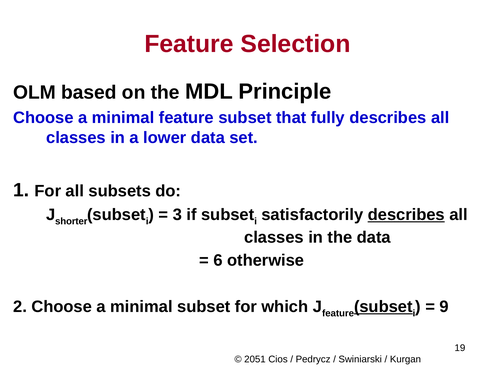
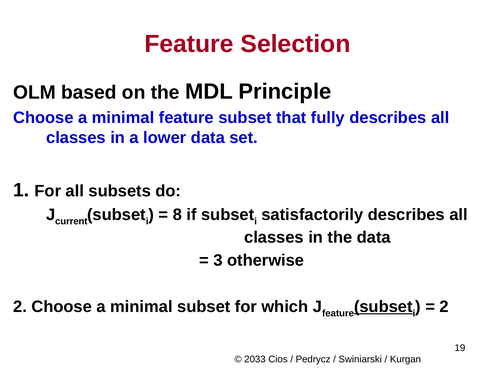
shorter: shorter -> current (71, 221)
3: 3 -> 8 (177, 214)
describes underline: present -> none (406, 214)
6: 6 -> 3 (218, 260)
9: 9 -> 2 (444, 306)
2051: 2051 -> 2033 (255, 359)
